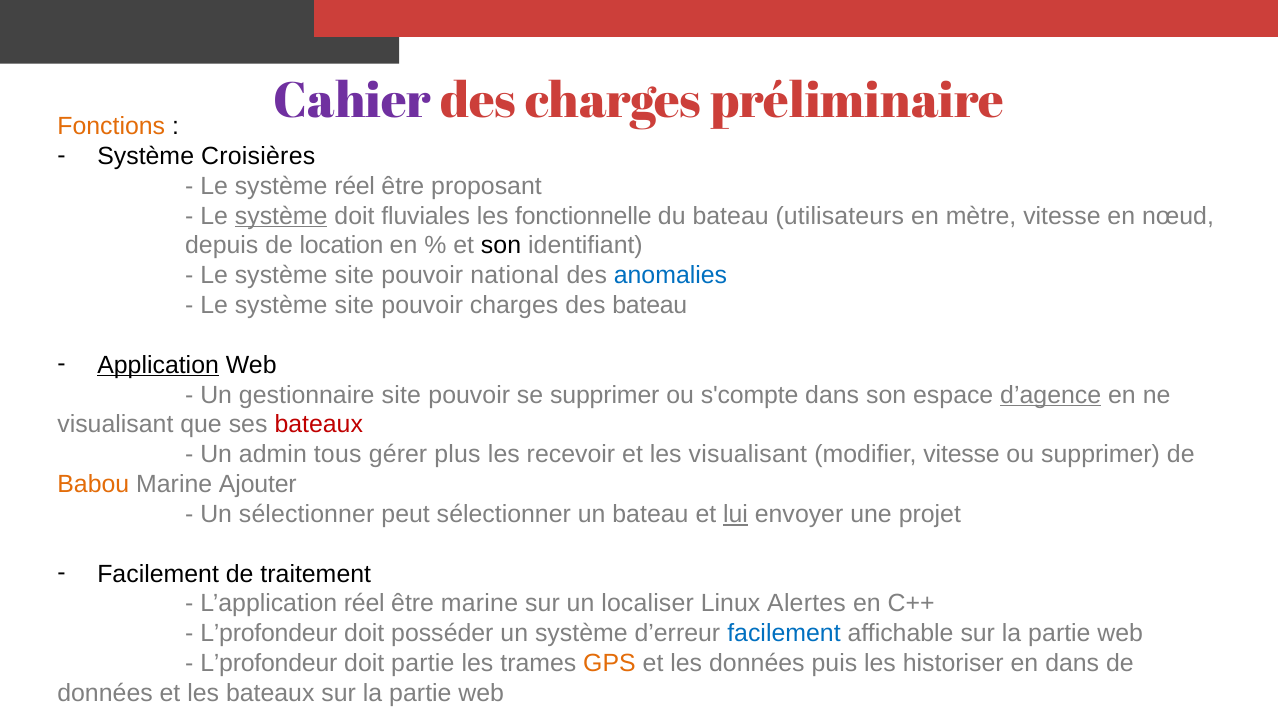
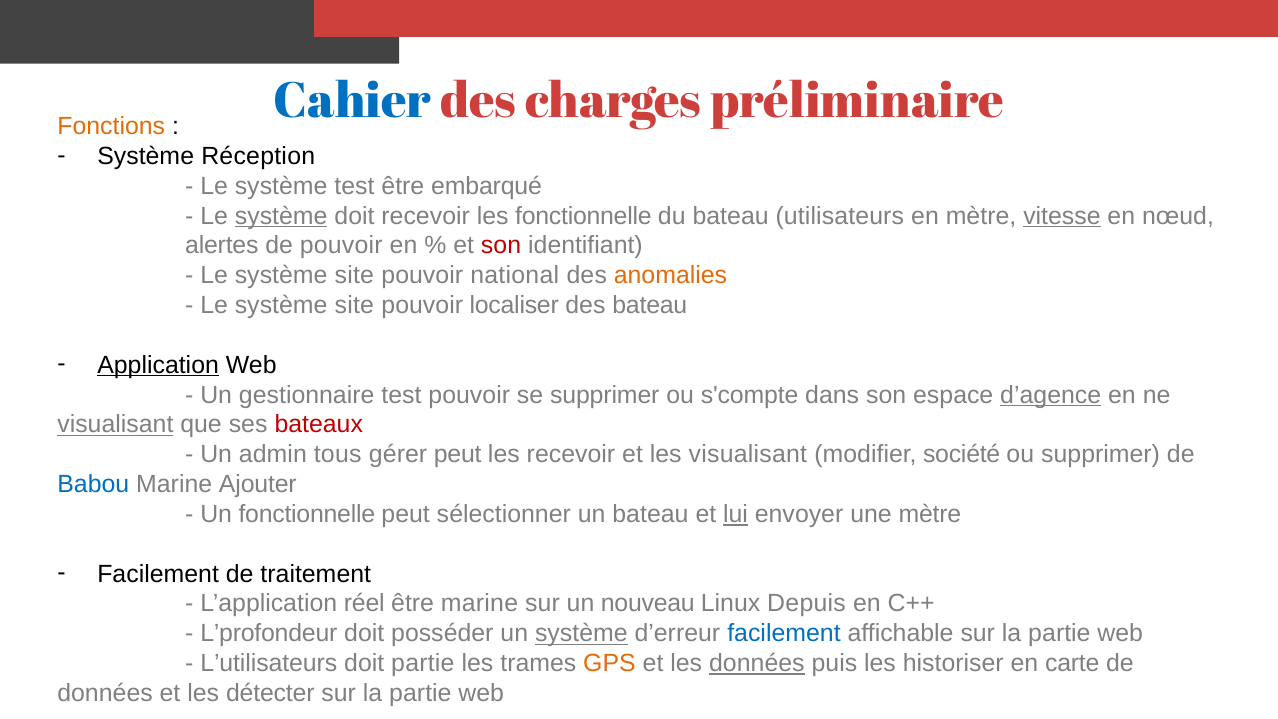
Cahier colour: purple -> blue (353, 101)
Croisières: Croisières -> Réception (258, 156)
système réel: réel -> test (354, 186)
proposant: proposant -> embarqué (487, 186)
doit fluviales: fluviales -> recevoir (426, 216)
vitesse underline: none -> present (1062, 216)
depuis: depuis -> alertes (222, 246)
de location: location -> pouvoir (341, 246)
son colour: black -> red (501, 246)
anomalies colour: blue -> orange (670, 275)
pouvoir charges: charges -> localiser (514, 305)
gestionnaire site: site -> test (401, 395)
visualisant underline: none -> present (115, 425)
gérer plus: plus -> peut (458, 454)
modifier vitesse: vitesse -> société (962, 454)
Babou colour: orange -> blue (93, 484)
Un sélectionner: sélectionner -> fonctionnelle (307, 514)
une projet: projet -> mètre (930, 514)
localiser: localiser -> nouveau (648, 604)
Alertes: Alertes -> Depuis (807, 604)
système underline: none -> present (581, 634)
L’profondeur: L’profondeur -> L’utilisateurs (269, 663)
données underline: none -> present (757, 663)
en dans: dans -> carte (1072, 663)
les bateaux: bateaux -> détecter (270, 693)
